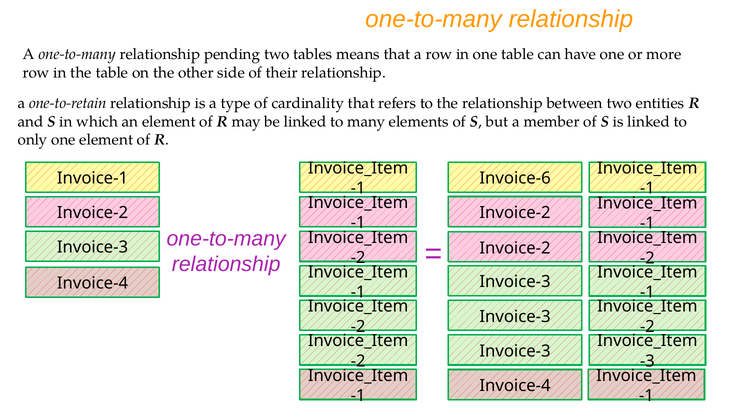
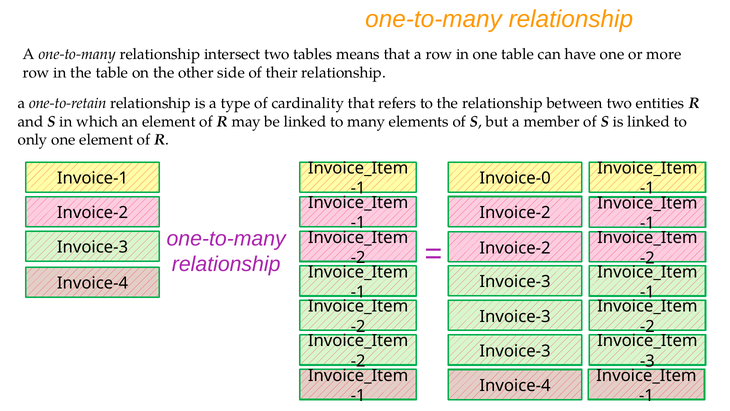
pending: pending -> intersect (232, 54)
Invoice-6: Invoice-6 -> Invoice-0 (515, 178)
